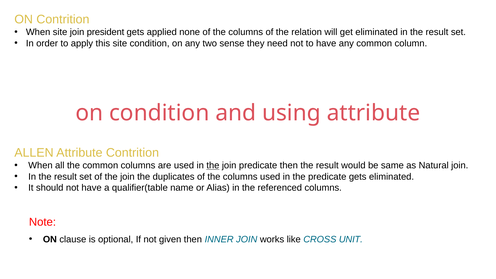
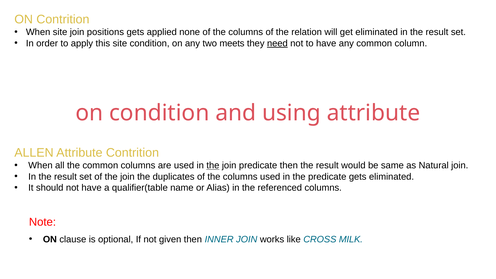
president: president -> positions (105, 32)
sense: sense -> meets (232, 43)
need underline: none -> present (277, 43)
UNIT: UNIT -> MILK (351, 239)
